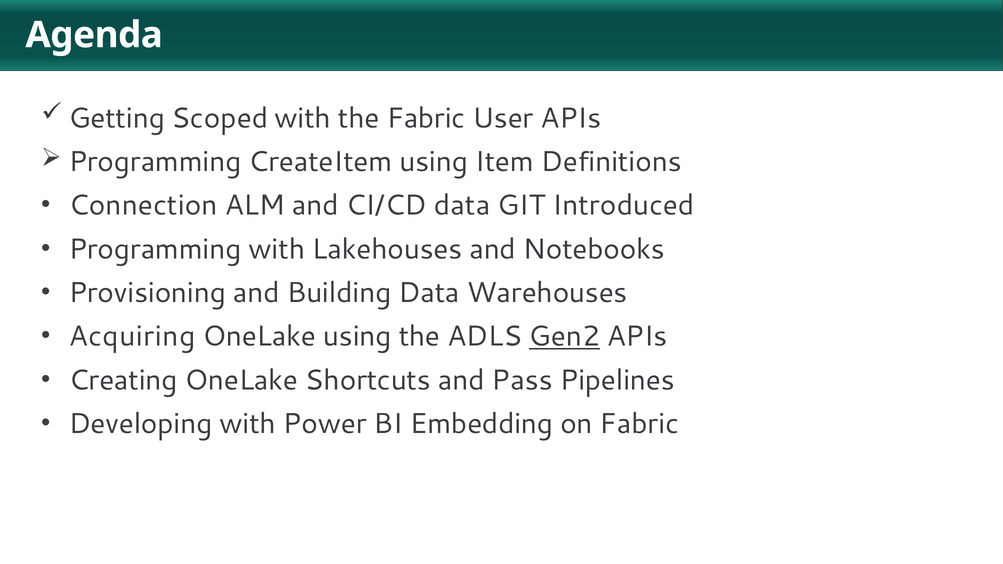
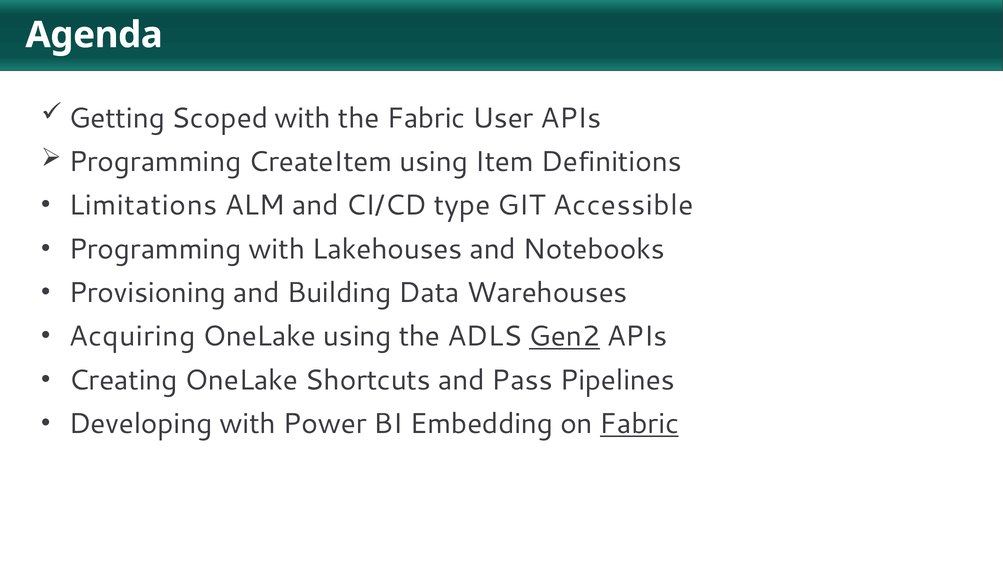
Connection: Connection -> Limitations (143, 206)
CI/CD data: data -> type (462, 206)
Introduced: Introduced -> Accessible (623, 206)
Fabric underline: none -> present (639, 424)
